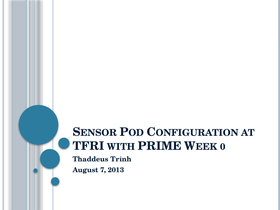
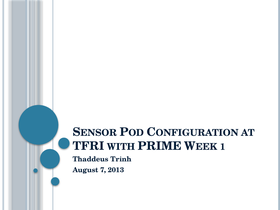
0: 0 -> 1 (223, 147)
